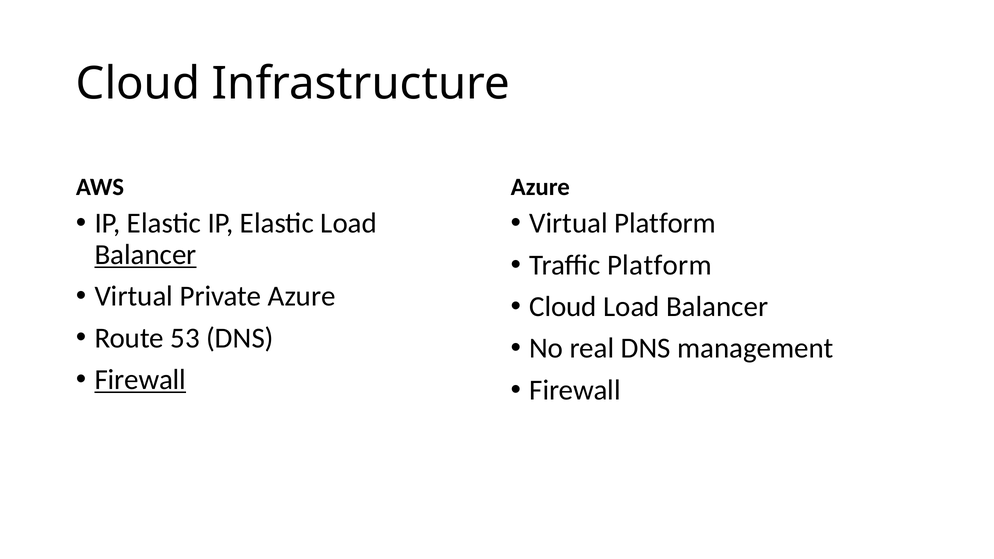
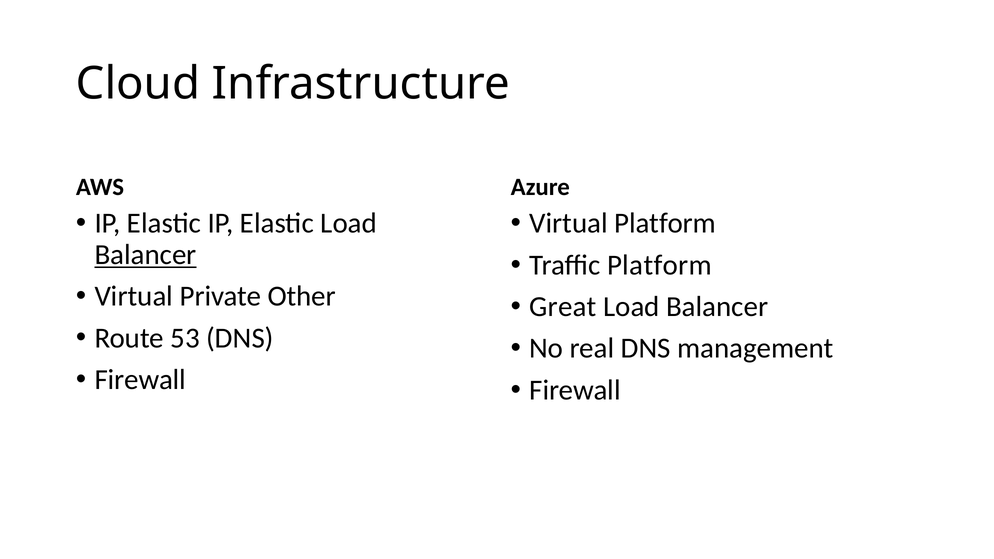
Private Azure: Azure -> Other (302, 296)
Cloud: Cloud -> Great (563, 307)
Firewall underline: present -> none (140, 380)
